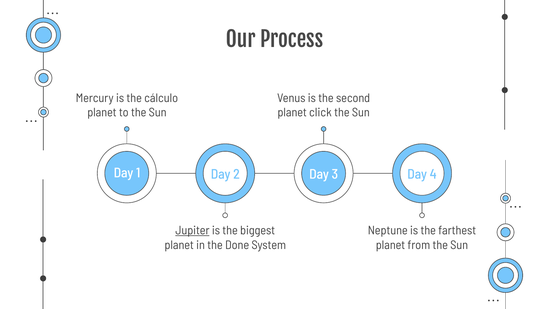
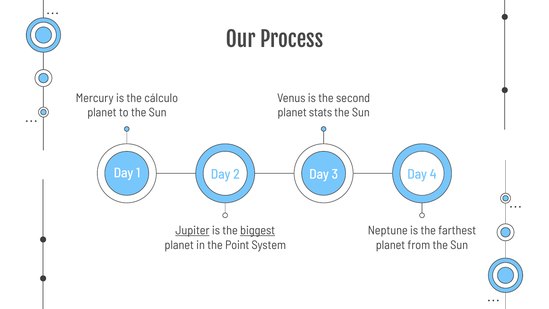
click: click -> stats (321, 113)
biggest underline: none -> present (258, 230)
Done: Done -> Point (237, 245)
